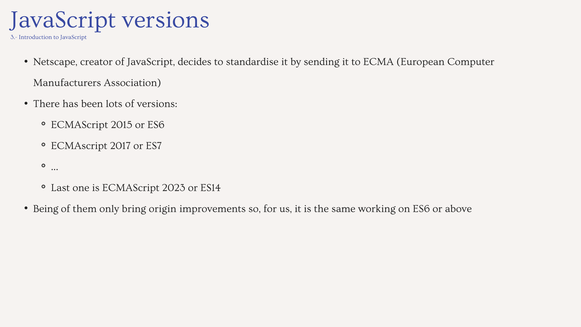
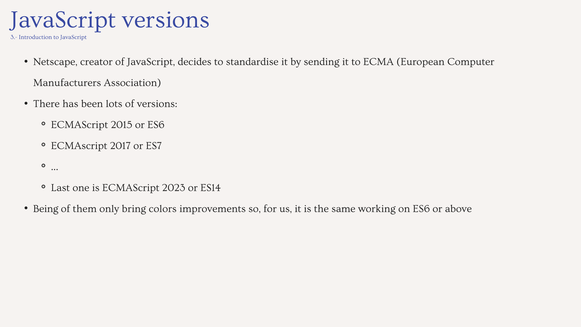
origin: origin -> colors (163, 209)
